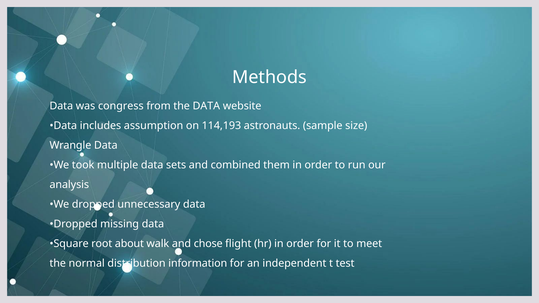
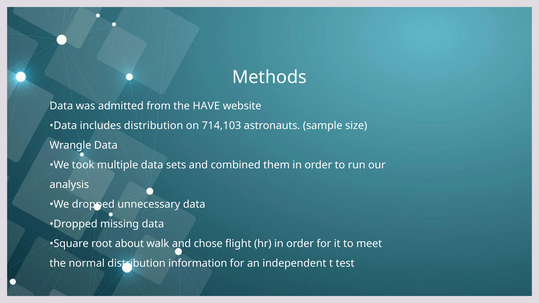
congress: congress -> admitted (121, 106)
the DATA: DATA -> HAVE (206, 106)
includes assumption: assumption -> distribution (154, 126)
114,193: 114,193 -> 714,103 (221, 126)
